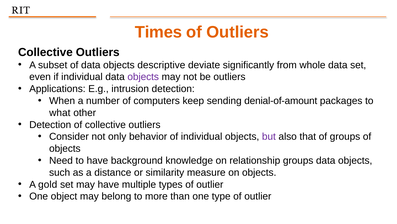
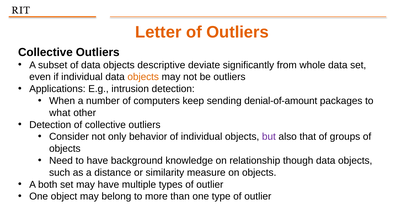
Times: Times -> Letter (158, 32)
objects colour: purple -> orange (143, 77)
relationship groups: groups -> though (298, 160)
gold: gold -> both (48, 184)
